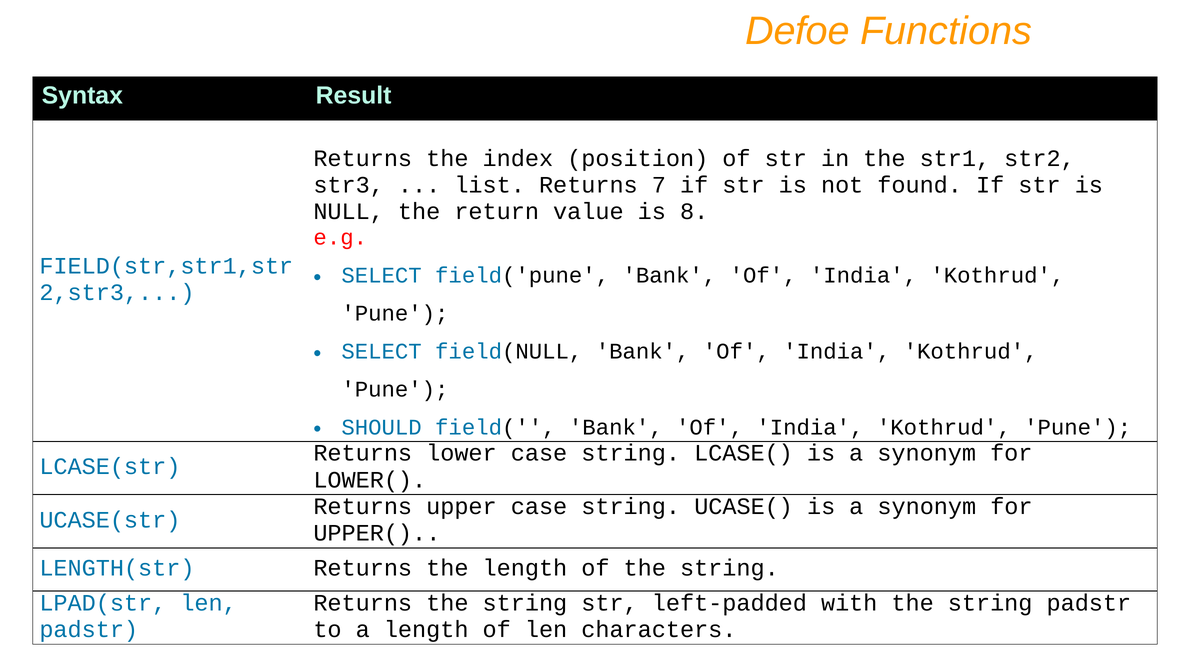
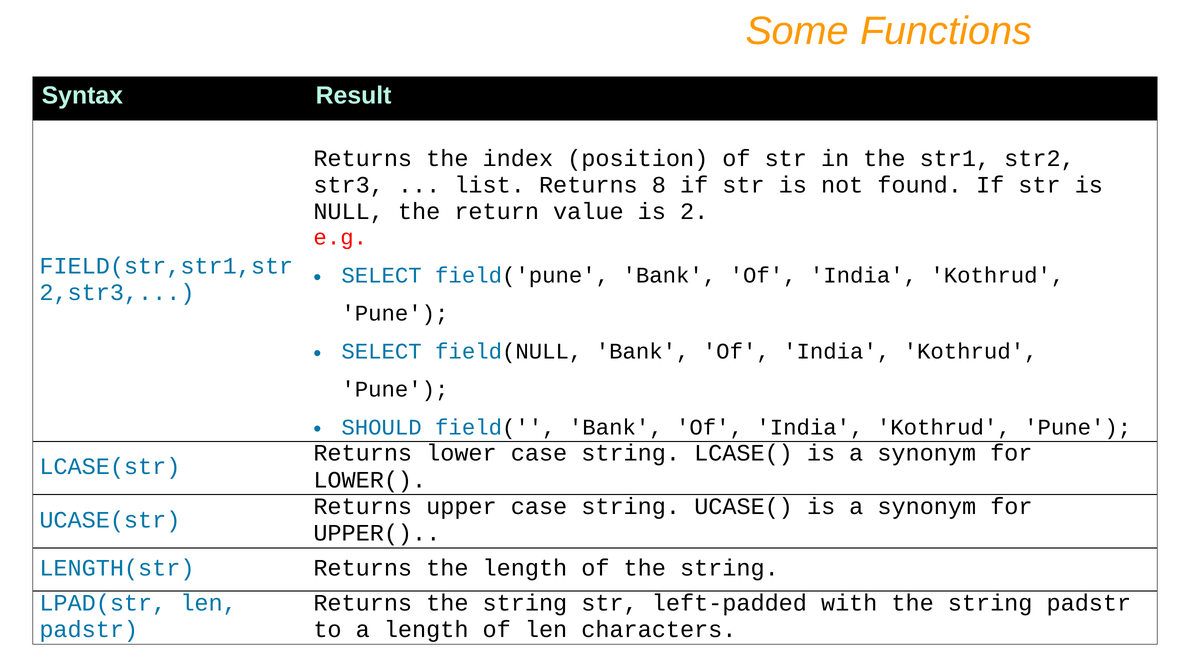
Defoe: Defoe -> Some (797, 31)
7: 7 -> 8 (659, 185)
8: 8 -> 2 (694, 212)
